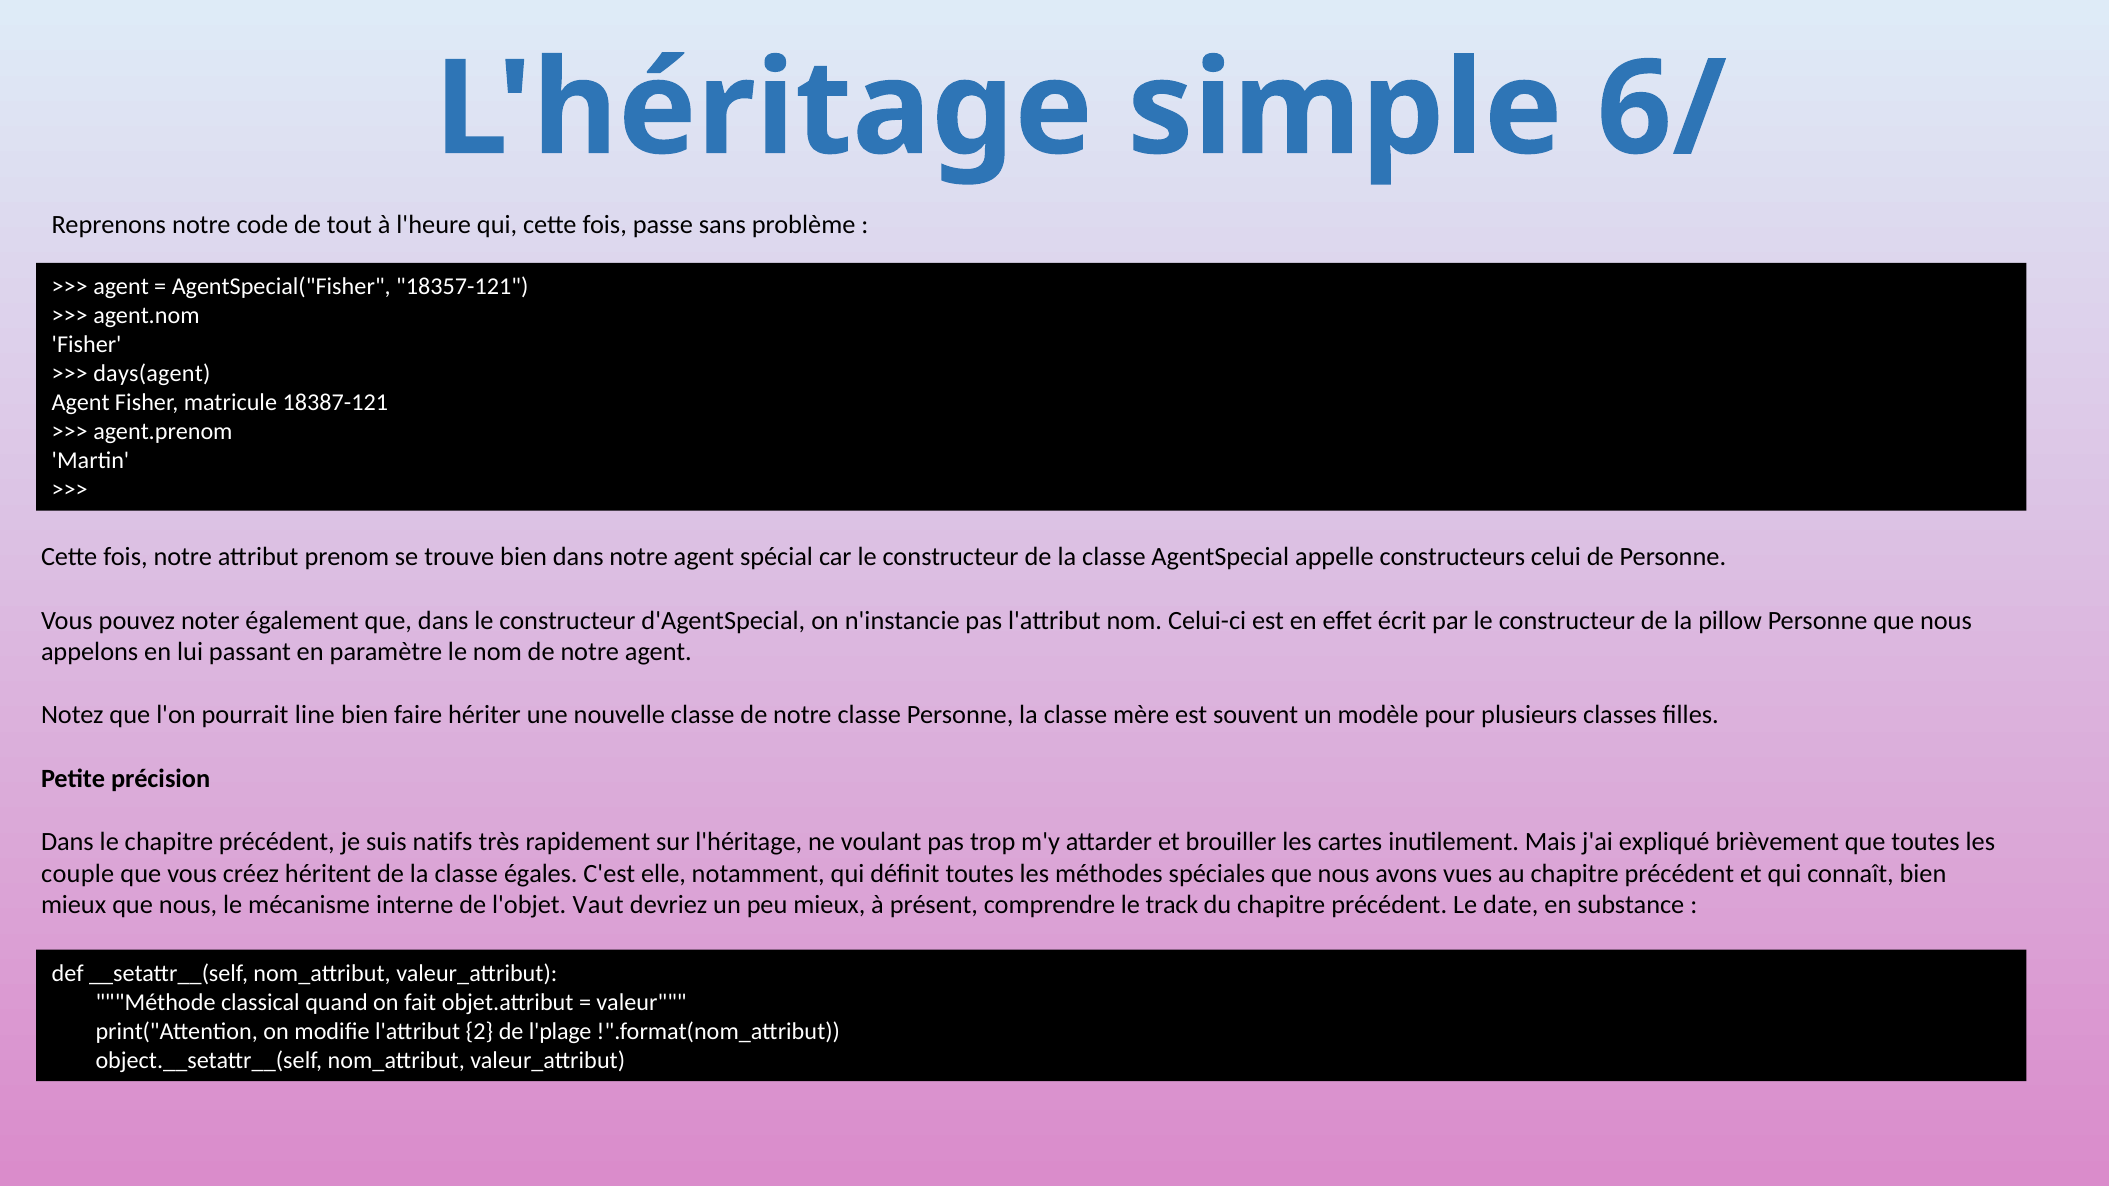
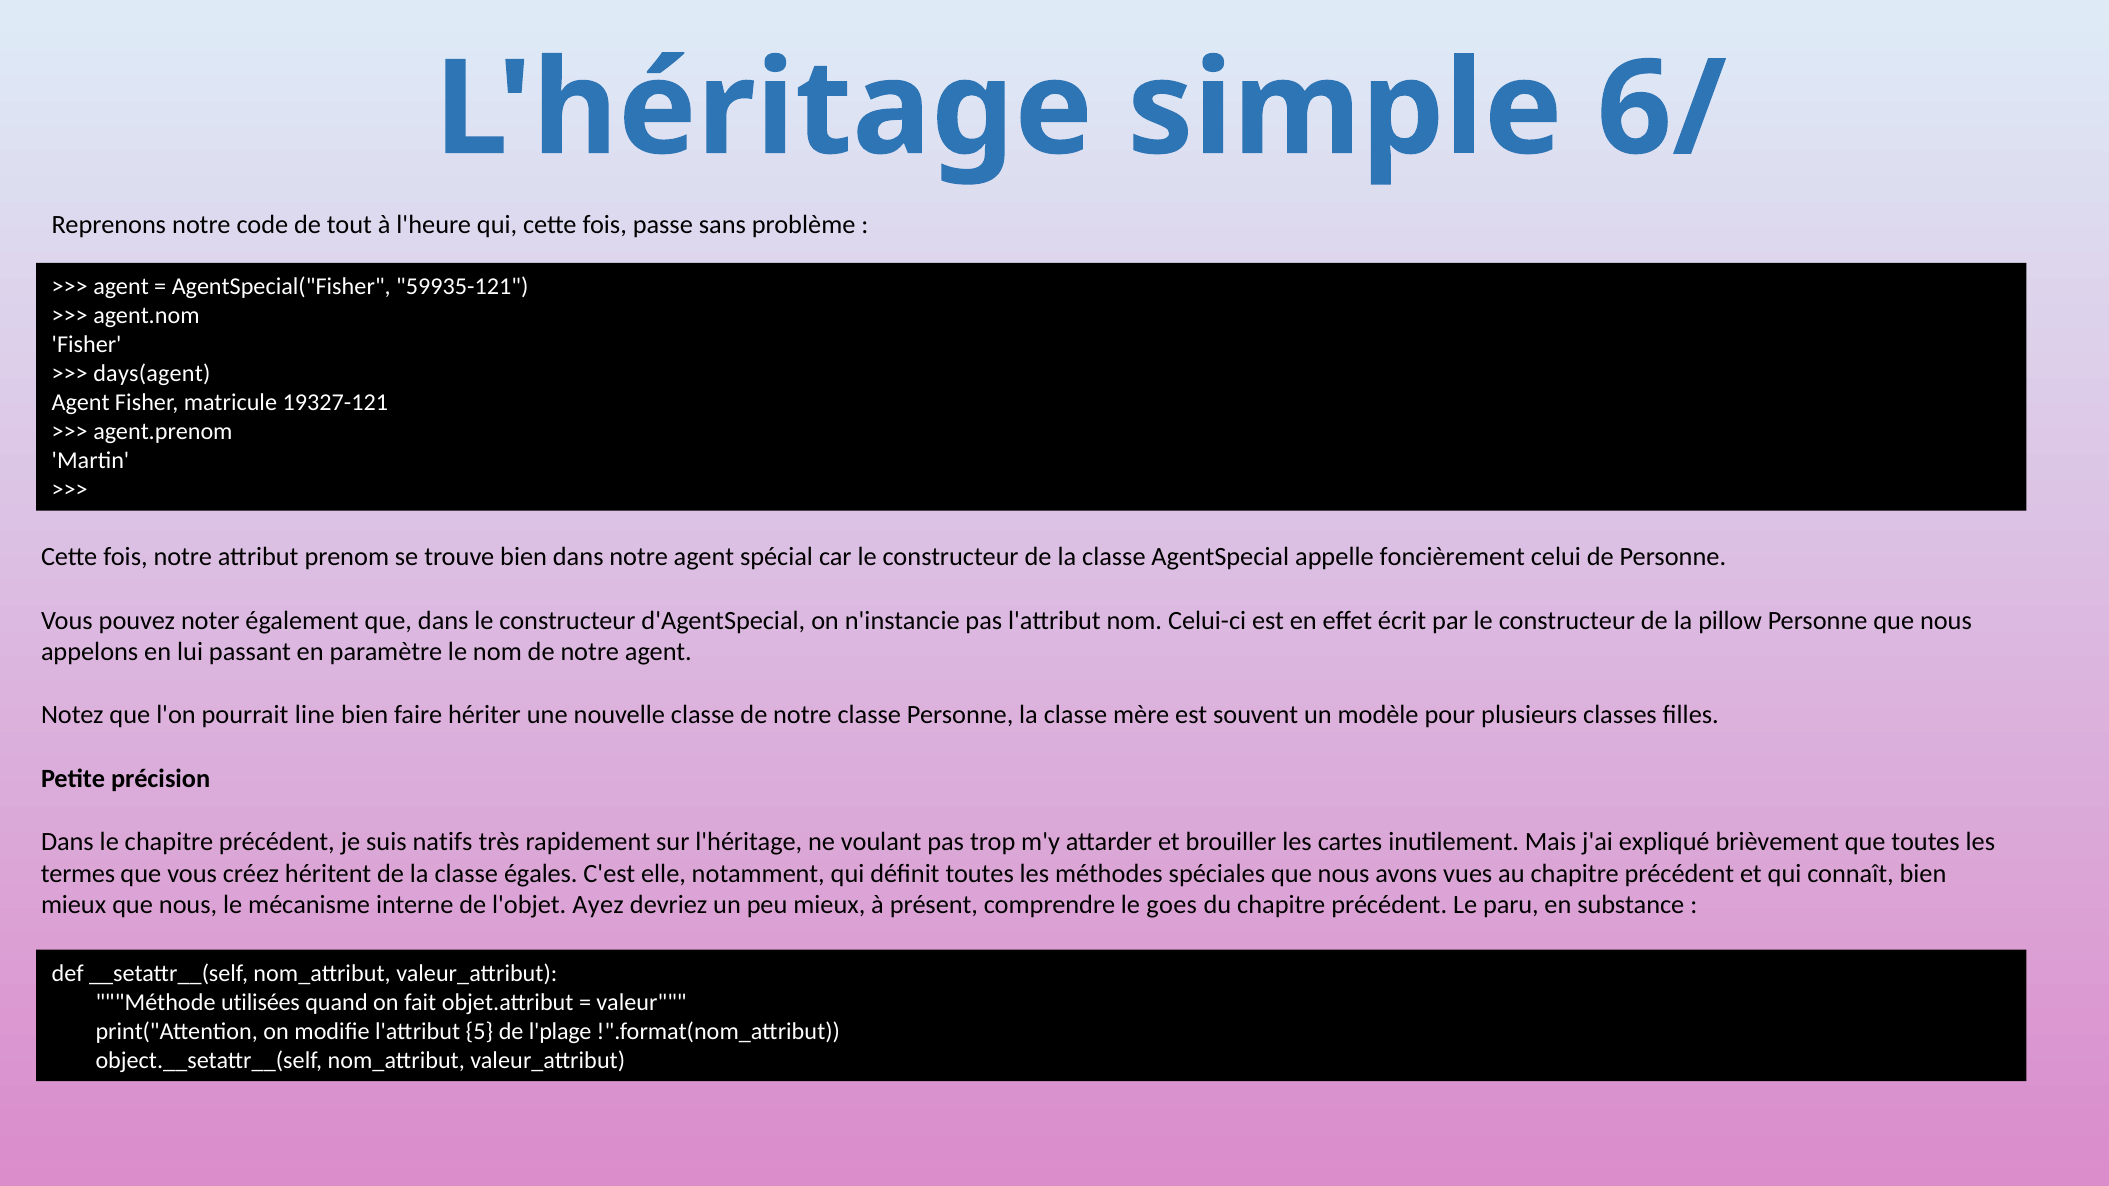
18357-121: 18357-121 -> 59935-121 (462, 287)
18387-121: 18387-121 -> 19327-121 (335, 403)
constructeurs: constructeurs -> foncièrement (1452, 557)
couple: couple -> termes (78, 874)
Vaut: Vaut -> Ayez (598, 905)
track: track -> goes (1172, 905)
date: date -> paru (1511, 905)
classical: classical -> utilisées (260, 1003)
2: 2 -> 5 (479, 1032)
